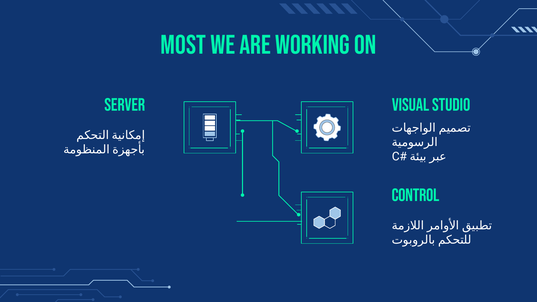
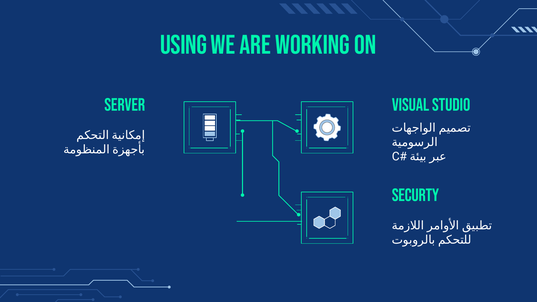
MOST: MOST -> USING (184, 45)
Control: Control -> Securty (415, 195)
